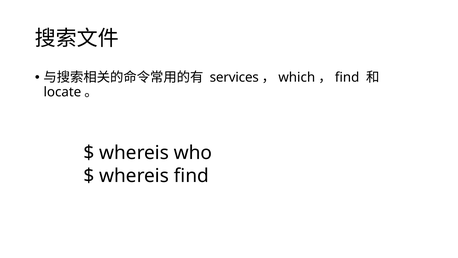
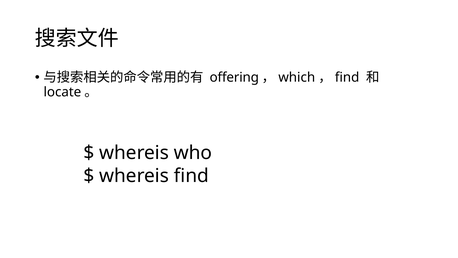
services: services -> offering (234, 77)
